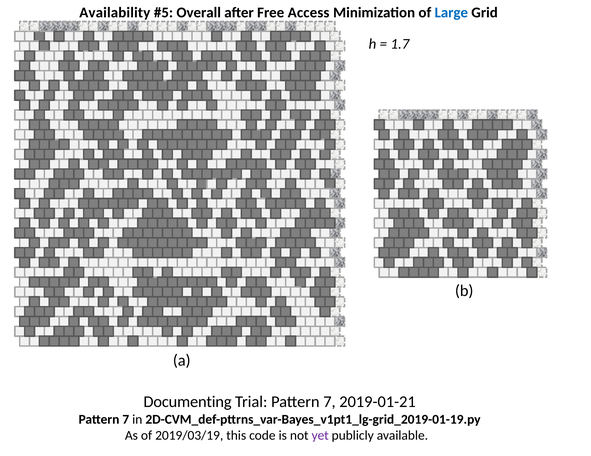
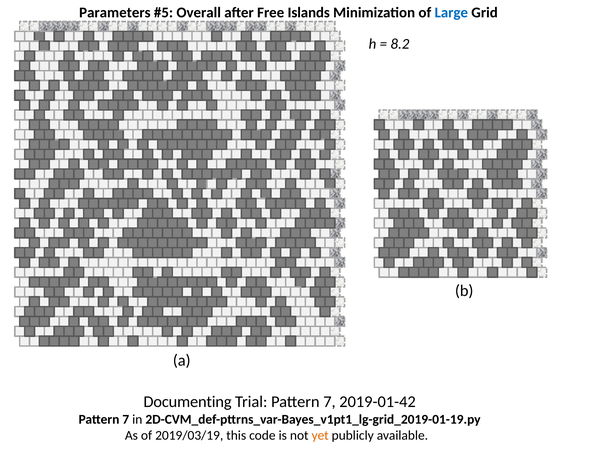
Availability: Availability -> Parameters (115, 13)
Access: Access -> Islands (309, 13)
1.7: 1.7 -> 8.2 (400, 44)
2019-01-21: 2019-01-21 -> 2019-01-42 (378, 402)
yet colour: purple -> orange (320, 436)
